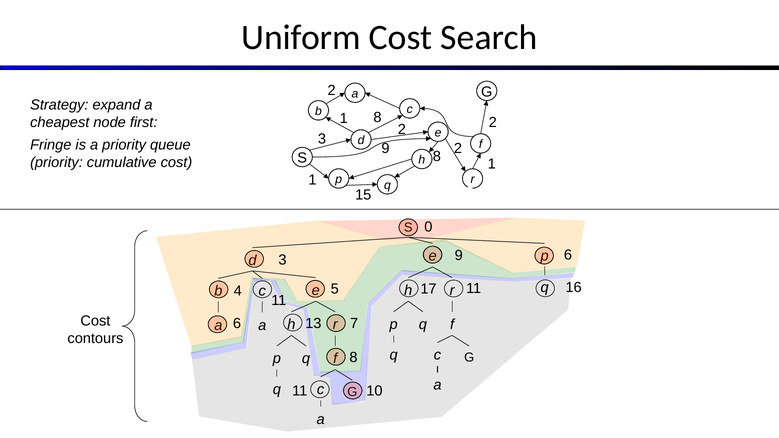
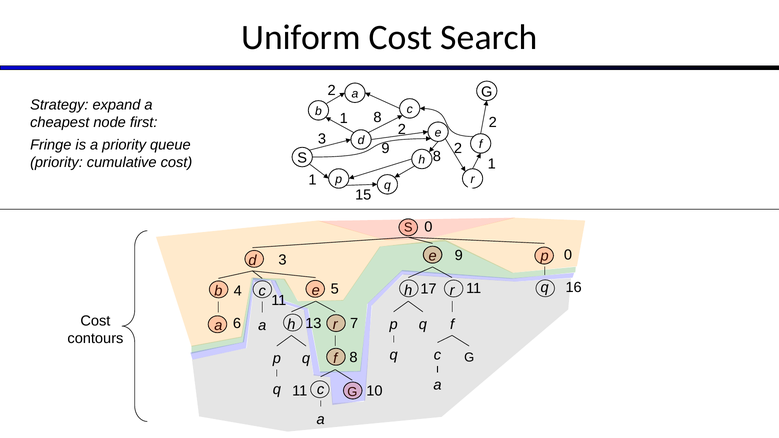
9 6: 6 -> 0 (568, 255)
